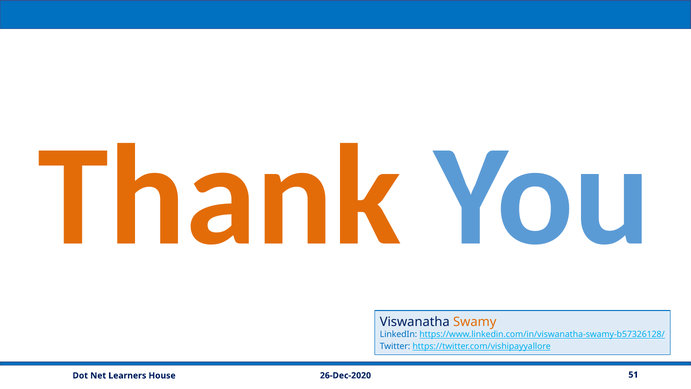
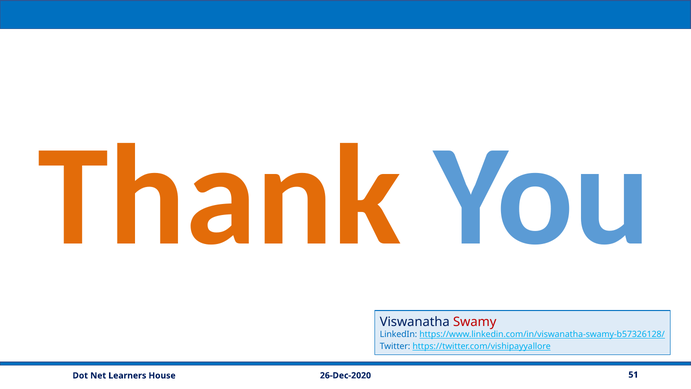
Swamy colour: orange -> red (475, 322)
